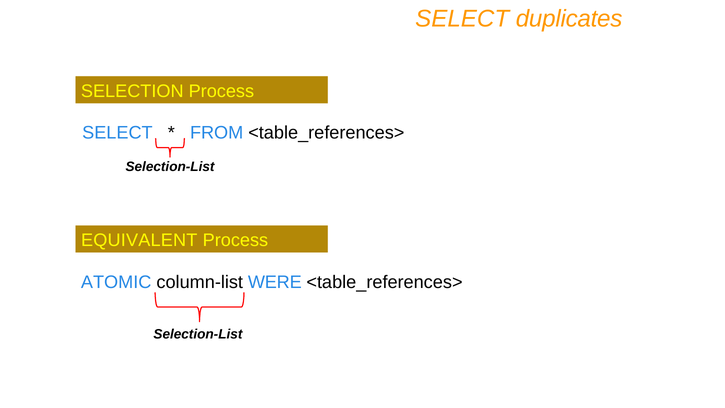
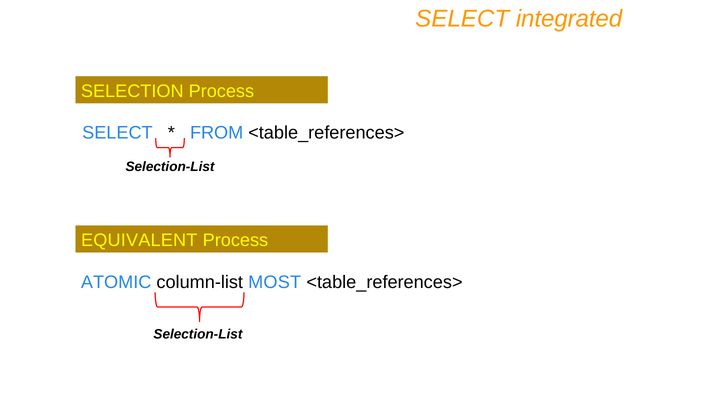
duplicates: duplicates -> integrated (569, 19)
WERE: WERE -> MOST (275, 282)
